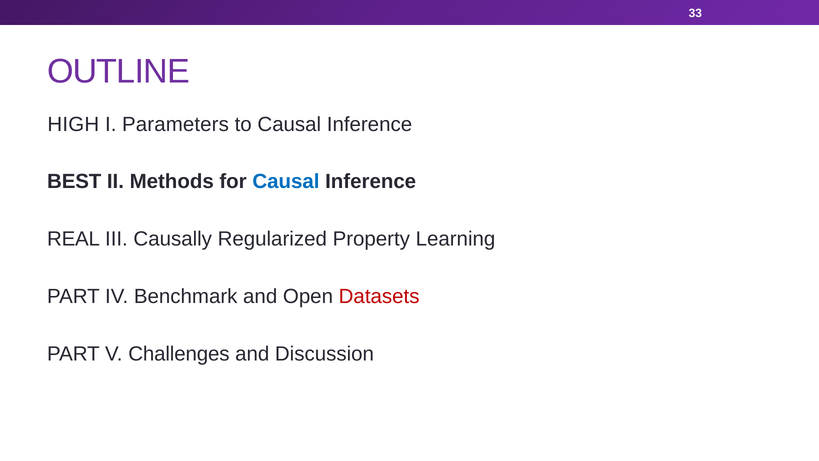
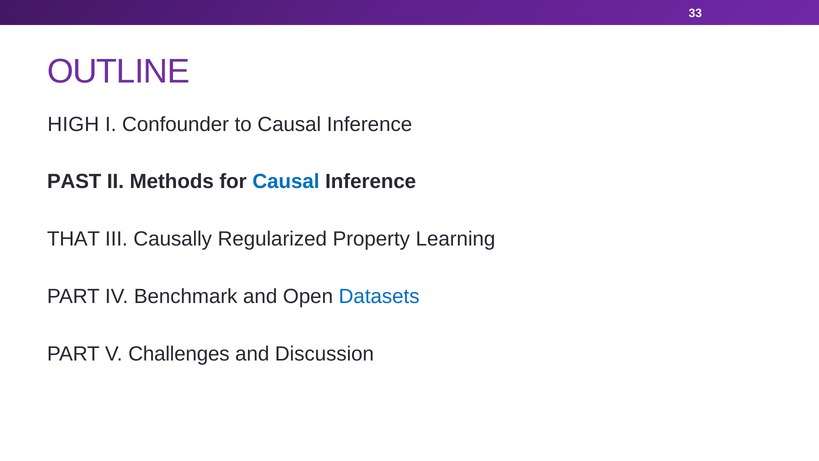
Parameters: Parameters -> Confounder (176, 124)
BEST: BEST -> PAST (74, 182)
REAL: REAL -> THAT (74, 239)
Datasets colour: red -> blue (379, 296)
